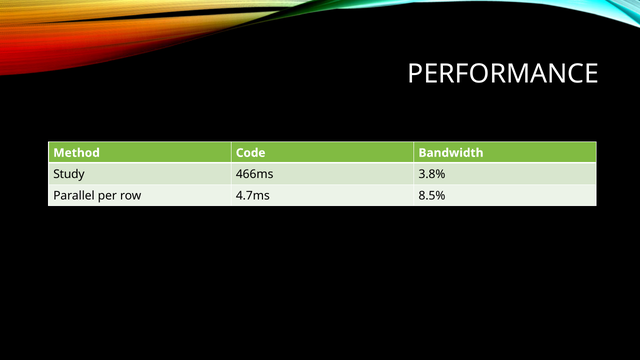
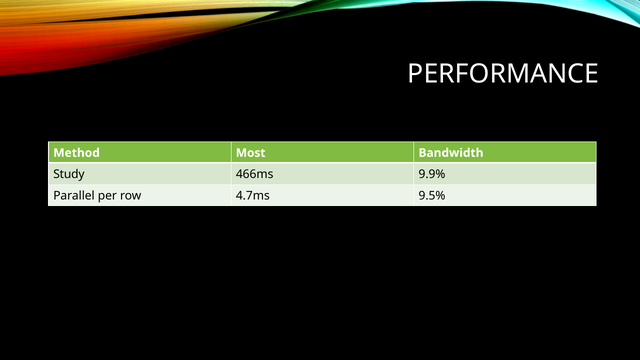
Code: Code -> Most (251, 153)
3.8%: 3.8% -> 9.9% (432, 174)
8.5%: 8.5% -> 9.5% (432, 196)
